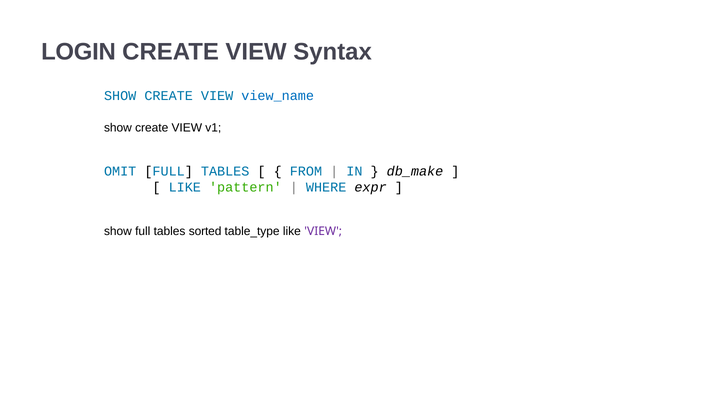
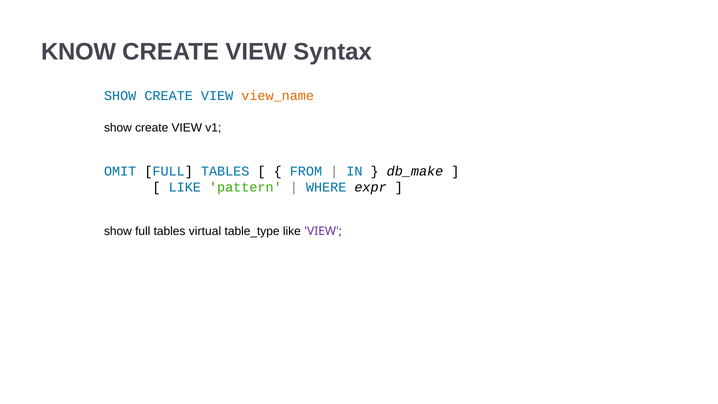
LOGIN: LOGIN -> KNOW (79, 52)
view_name colour: blue -> orange (278, 96)
sorted: sorted -> virtual (205, 231)
